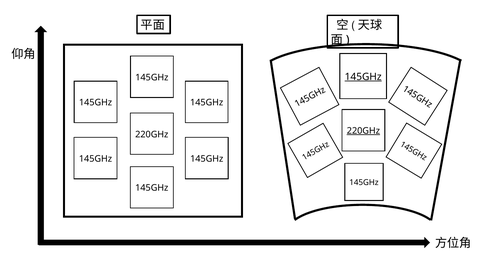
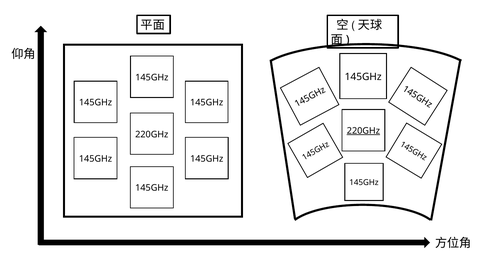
145GHz underline: present -> none (363, 77)
